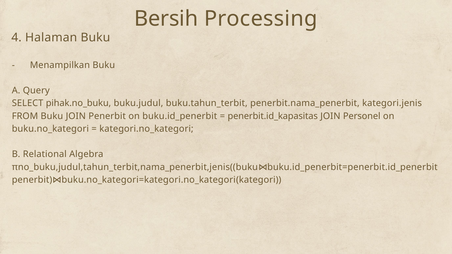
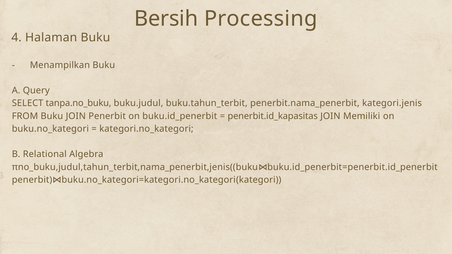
pihak.no_buku: pihak.no_buku -> tanpa.no_buku (79, 103)
Personel: Personel -> Memiliki (362, 116)
